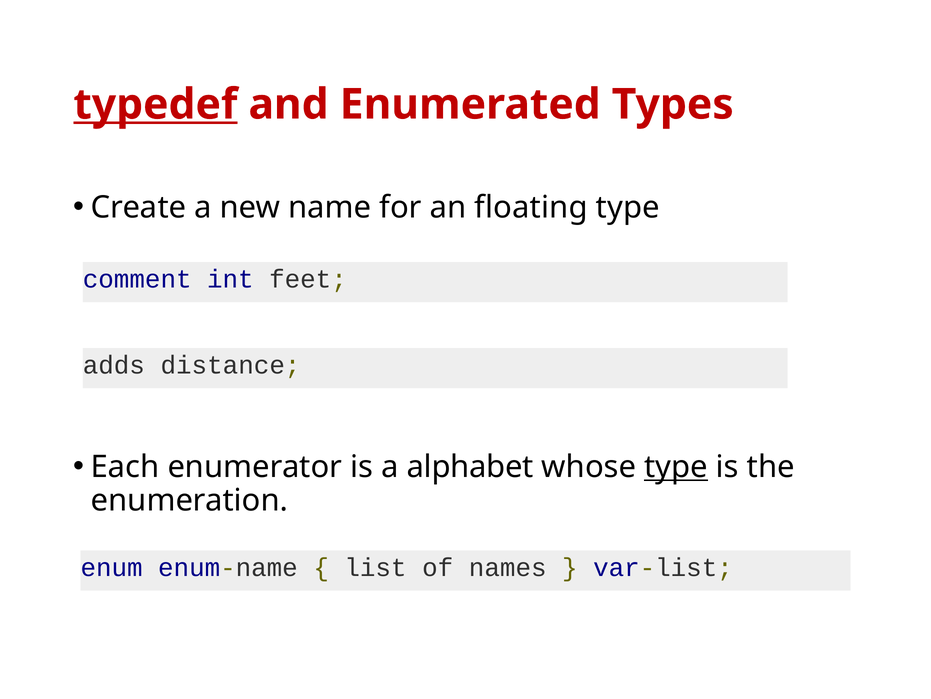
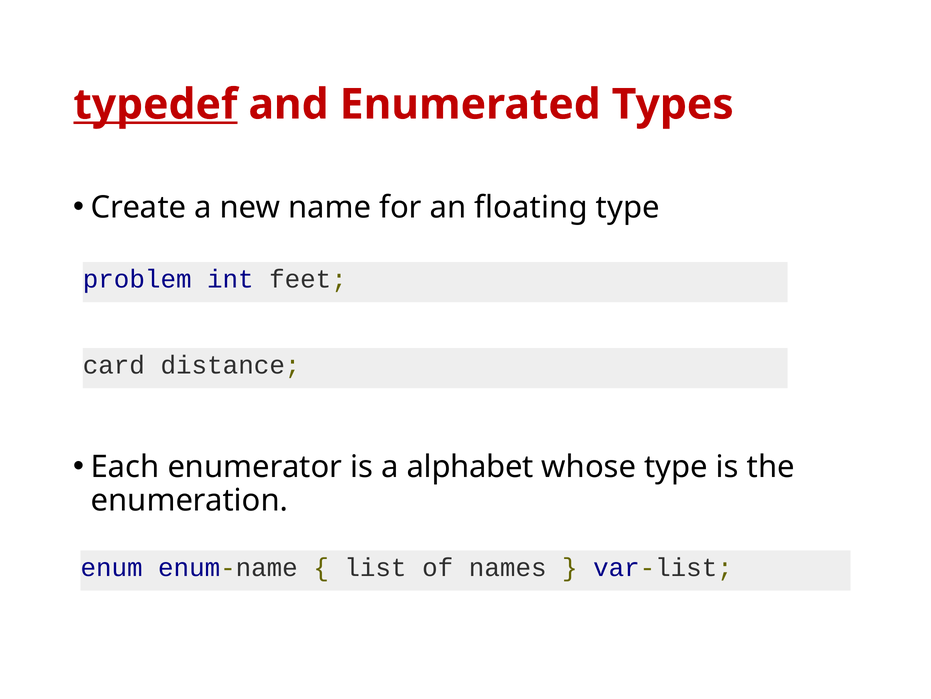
comment: comment -> problem (137, 279)
adds: adds -> card (114, 365)
type underline: present -> none (676, 466)
